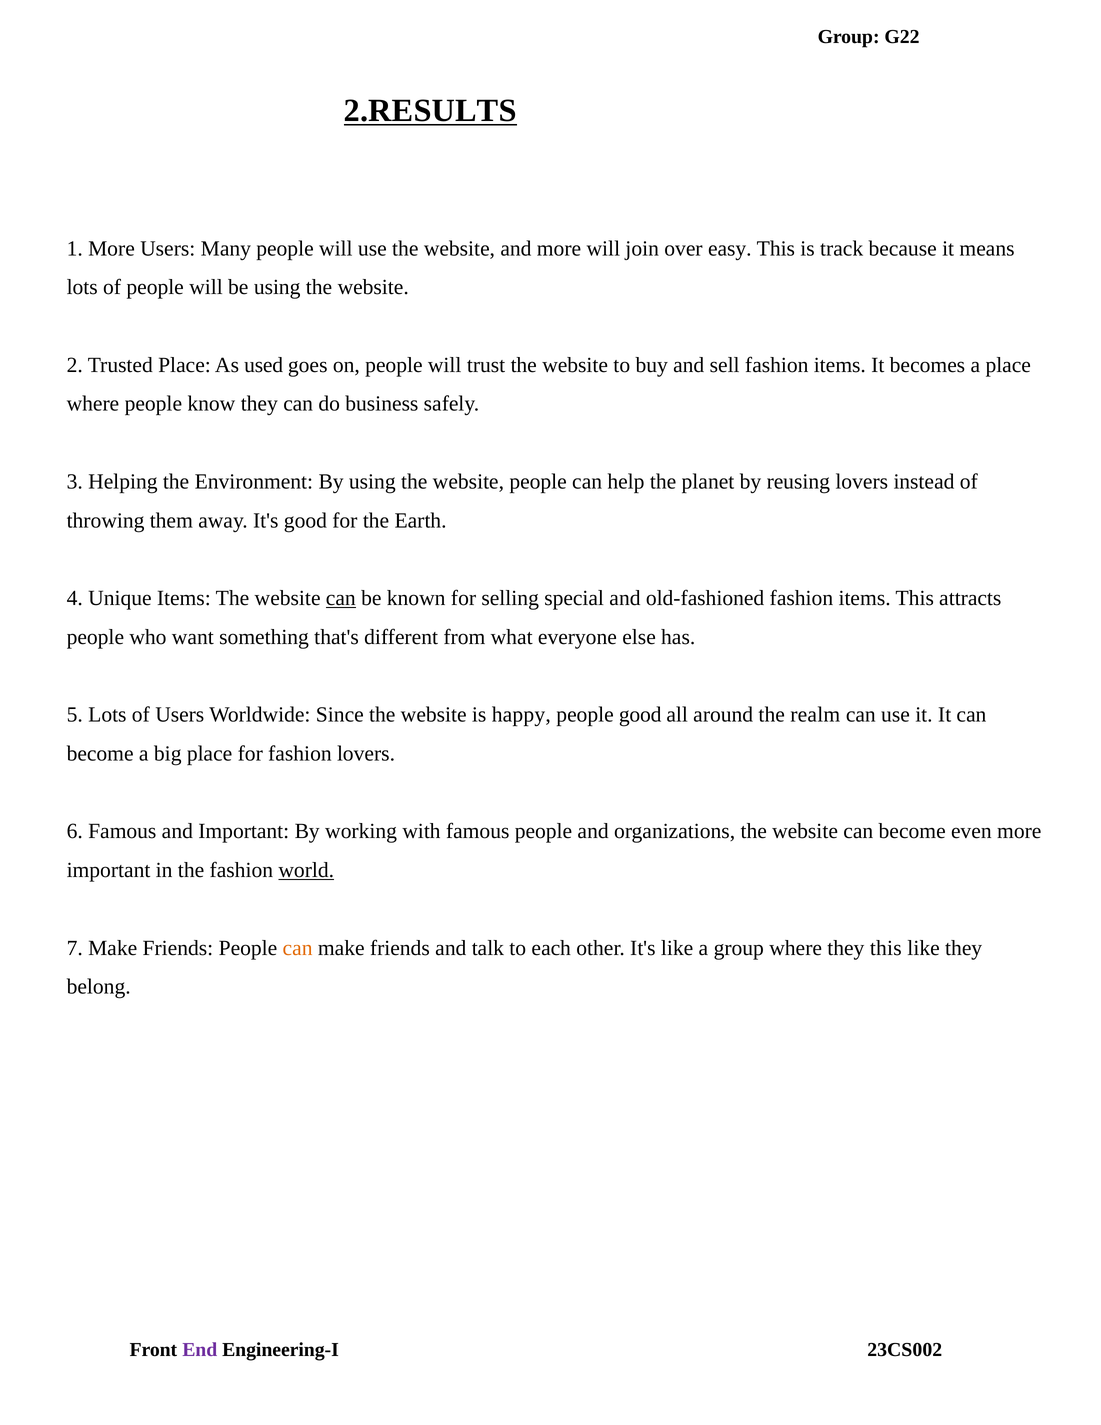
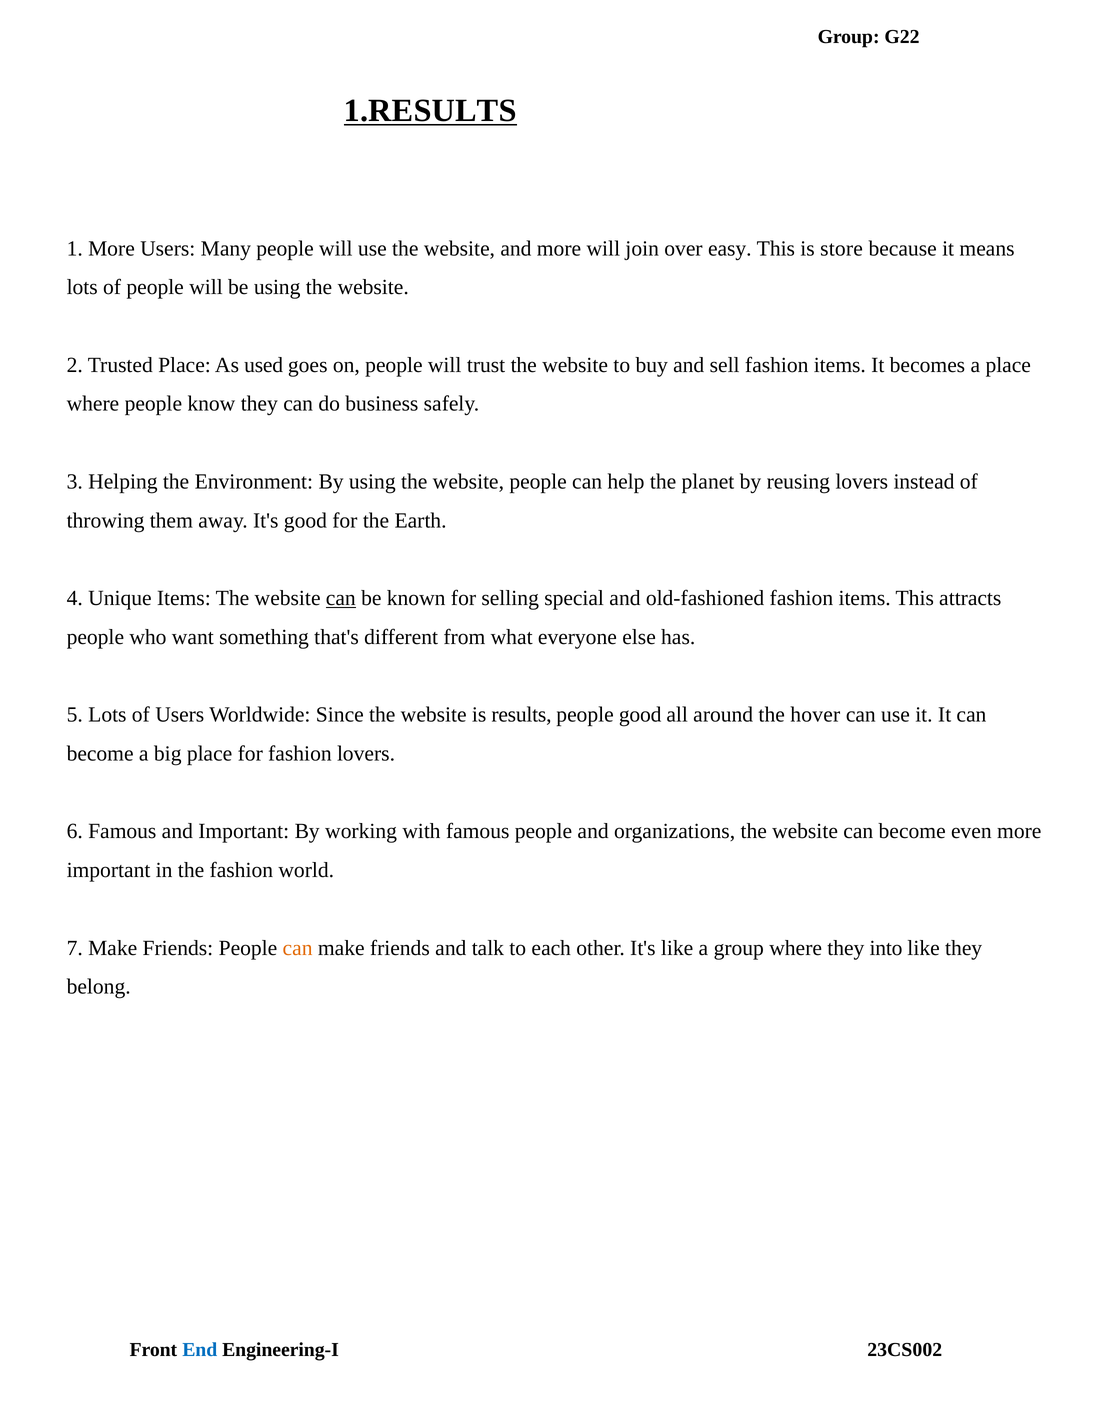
2.RESULTS: 2.RESULTS -> 1.RESULTS (430, 110)
track: track -> store (842, 248)
happy: happy -> results (521, 715)
realm: realm -> hover (815, 715)
world underline: present -> none (306, 870)
they this: this -> into (886, 948)
End colour: purple -> blue (200, 1350)
